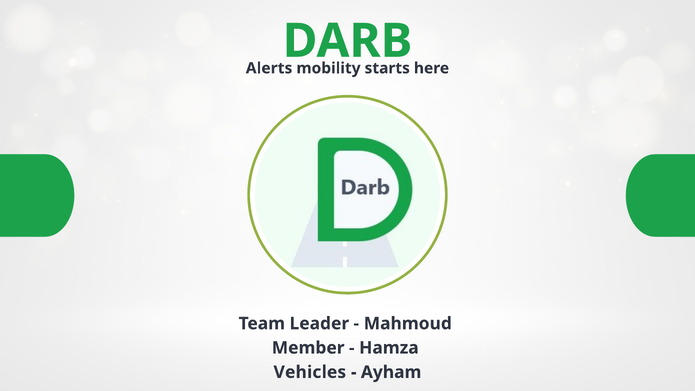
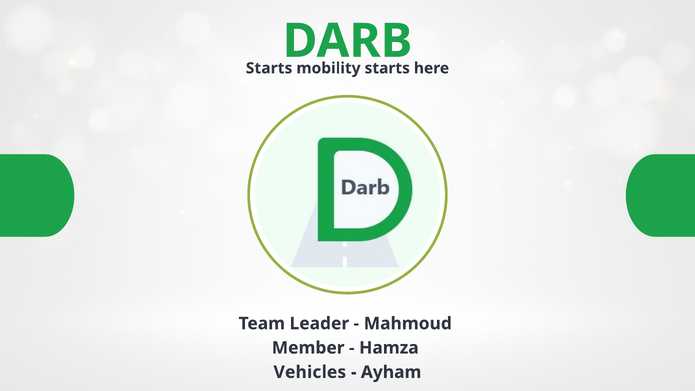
Alerts: Alerts -> Starts (269, 68)
